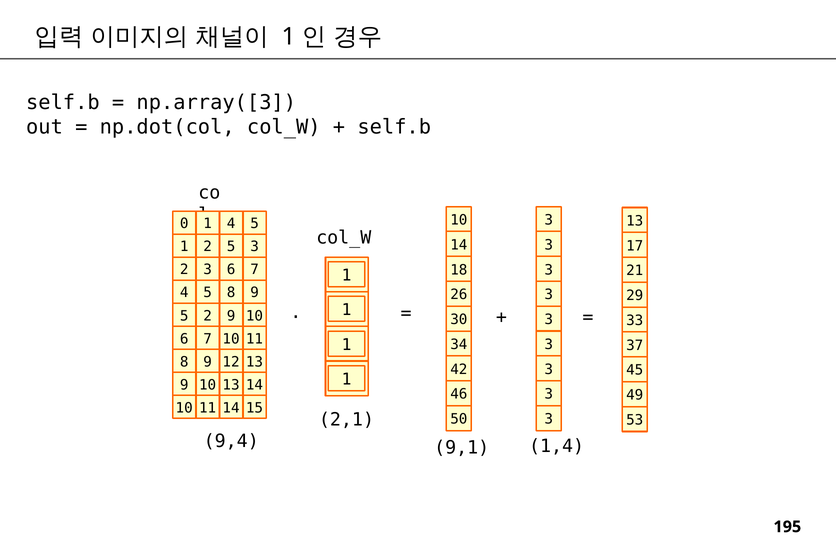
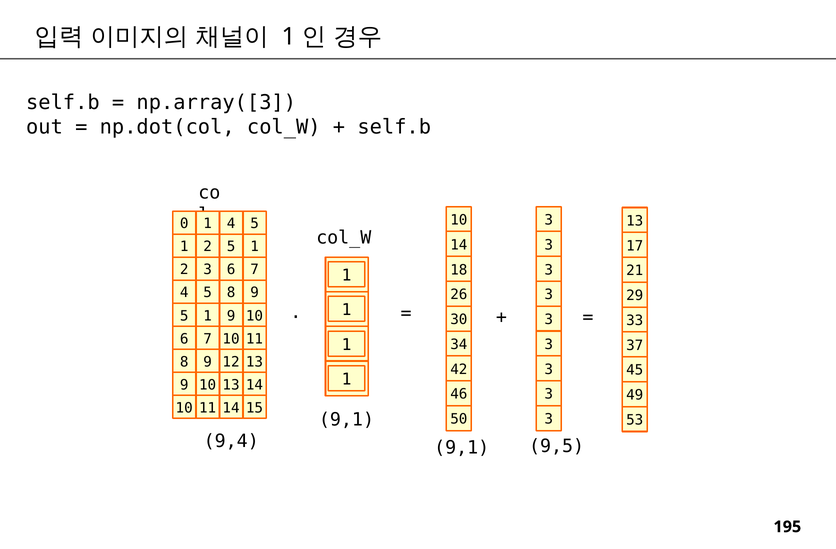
2 5 3: 3 -> 1 (255, 247)
2: 2 -> 1 (208, 316)
2,1: 2,1 -> 9,1 (346, 420)
1,4: 1,4 -> 9,5 (557, 446)
